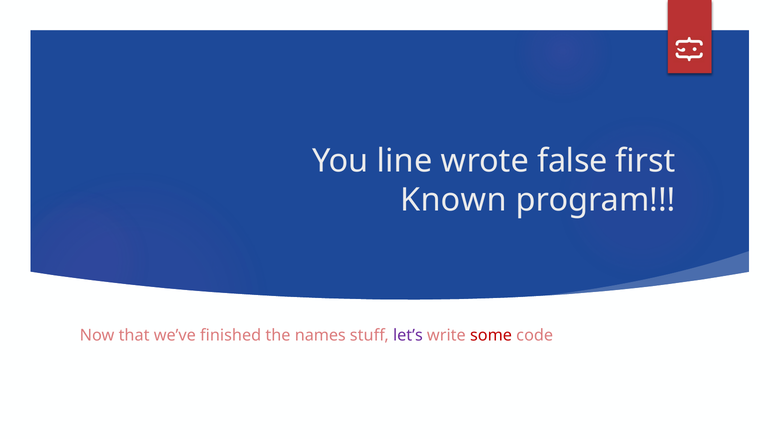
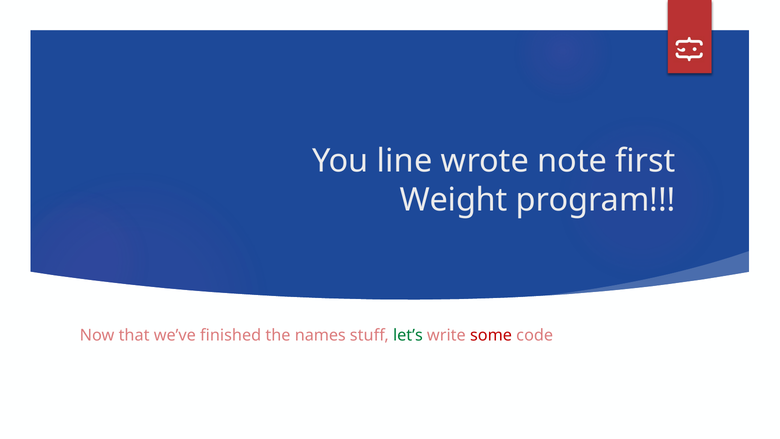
false: false -> note (572, 161)
Known: Known -> Weight (454, 200)
let’s colour: purple -> green (408, 335)
